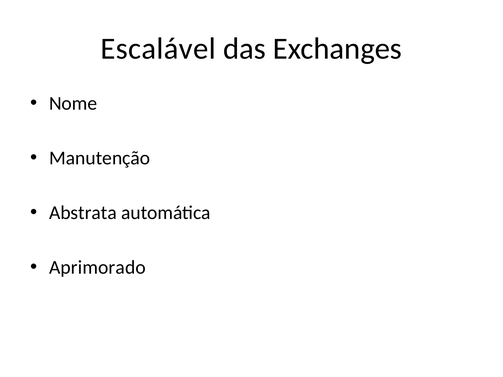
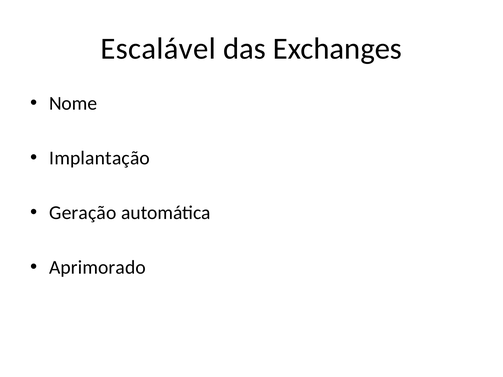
Manutenção: Manutenção -> Implantação (100, 158)
Abstrata: Abstrata -> Geração (83, 213)
